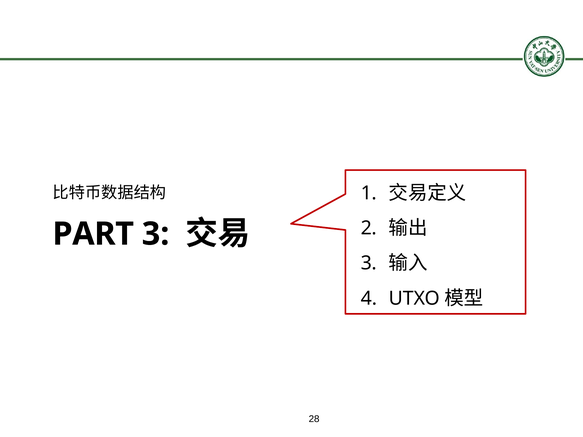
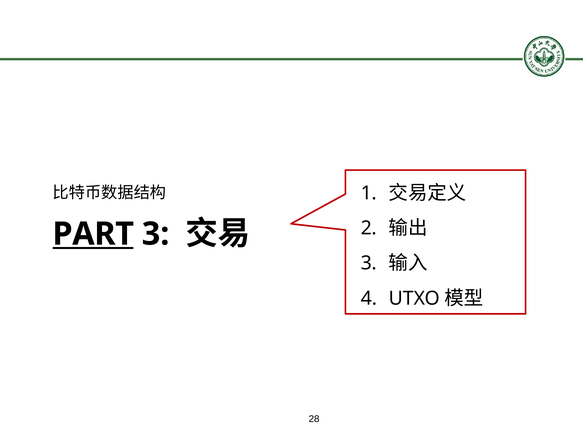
PART underline: none -> present (93, 234)
